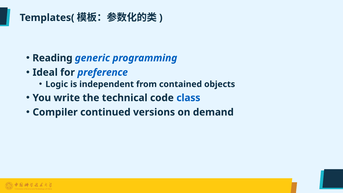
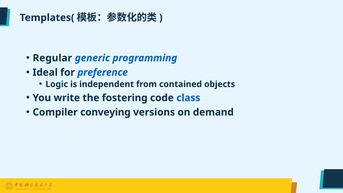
Reading: Reading -> Regular (52, 58)
technical: technical -> fostering (125, 98)
continued: continued -> conveying (105, 112)
